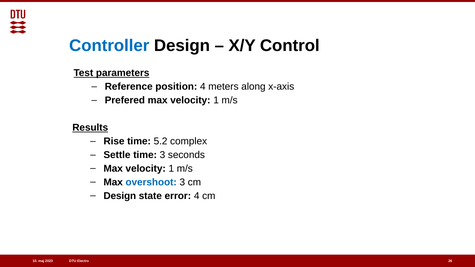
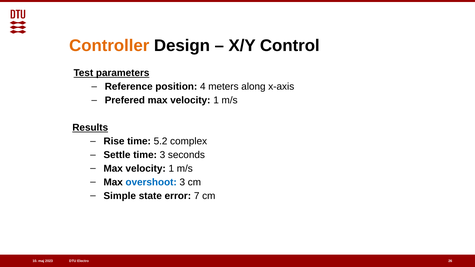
Controller colour: blue -> orange (109, 46)
Design: Design -> Simple (120, 196)
error 4: 4 -> 7 (197, 196)
